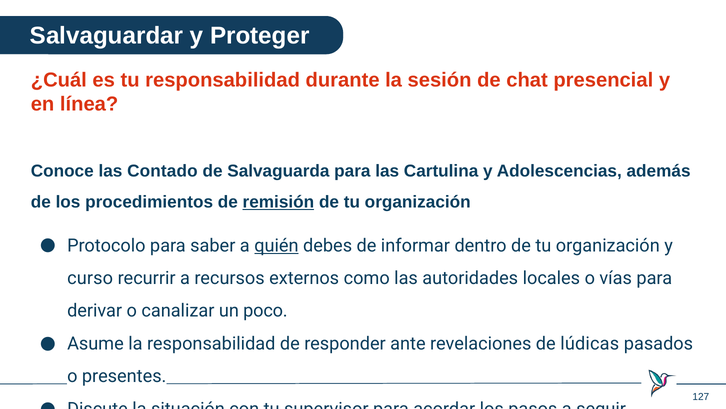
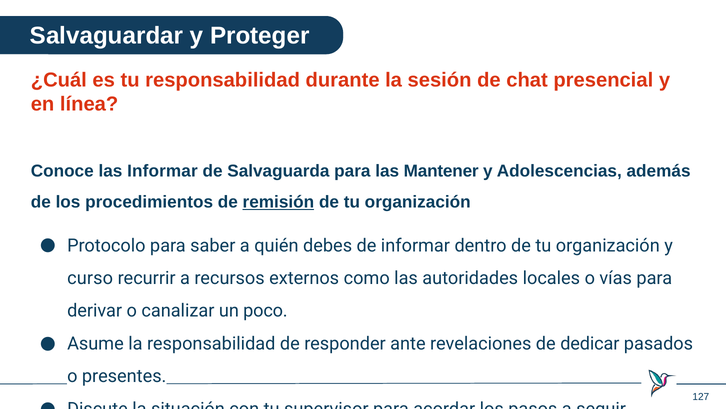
las Contado: Contado -> Informar (162, 171)
Cartulina: Cartulina -> Mantener (441, 171)
quién underline: present -> none (276, 245)
lúdicas: lúdicas -> dedicar (590, 343)
